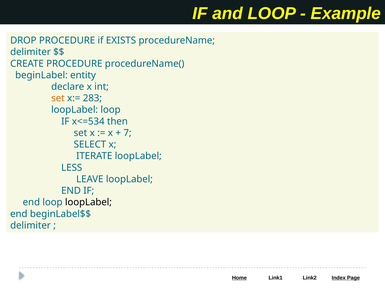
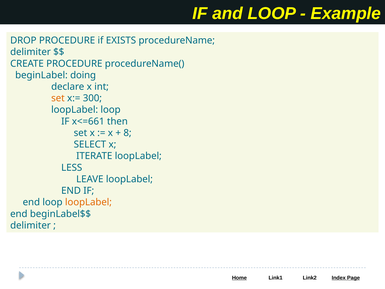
entity: entity -> doing (83, 75)
283: 283 -> 300 (92, 98)
x<=534: x<=534 -> x<=661 (88, 121)
7: 7 -> 8 (128, 133)
loopLabel colour: black -> orange (88, 202)
